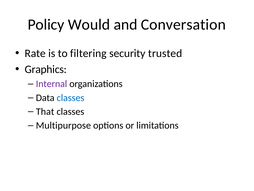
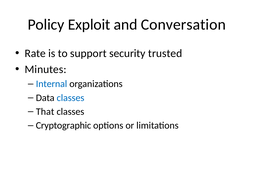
Would: Would -> Exploit (89, 25)
filtering: filtering -> support (88, 53)
Graphics: Graphics -> Minutes (46, 69)
Internal colour: purple -> blue (52, 84)
Multipurpose: Multipurpose -> Cryptographic (63, 125)
